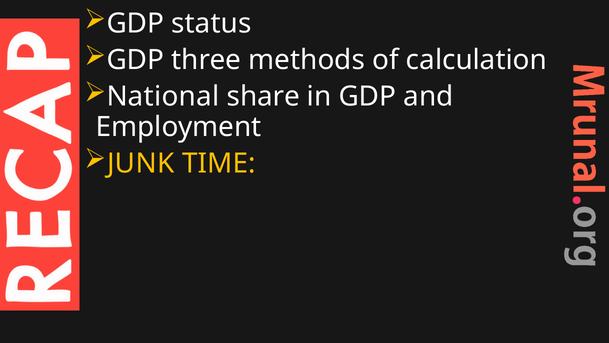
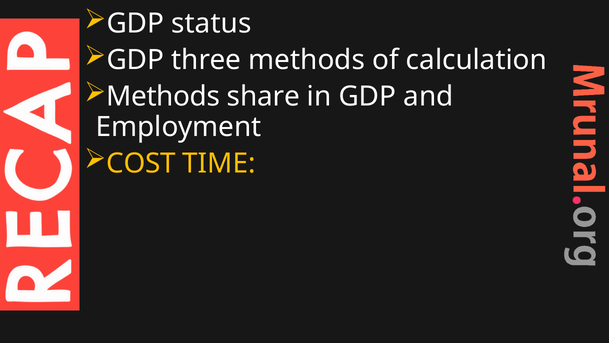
National: National -> Methods (163, 97)
JUNK: JUNK -> COST (141, 163)
